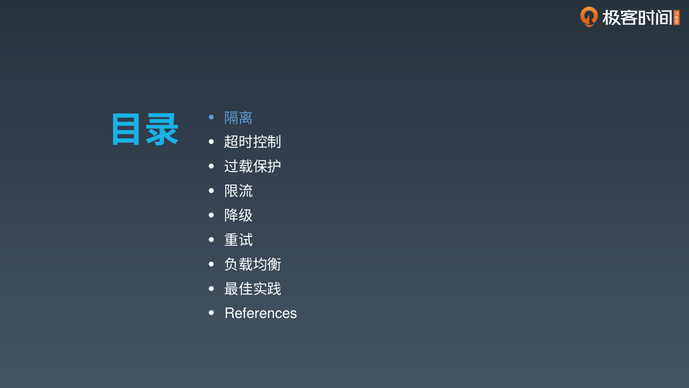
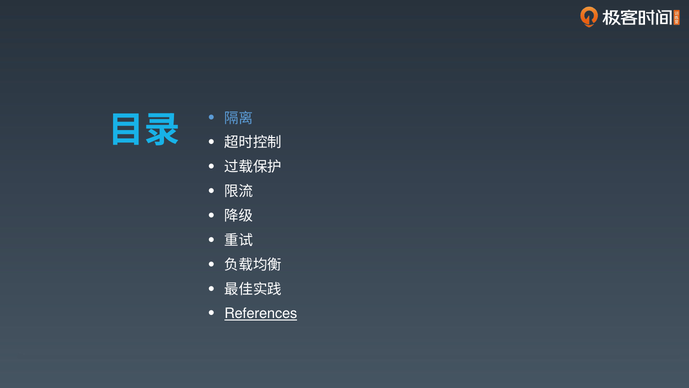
References underline: none -> present (261, 313)
